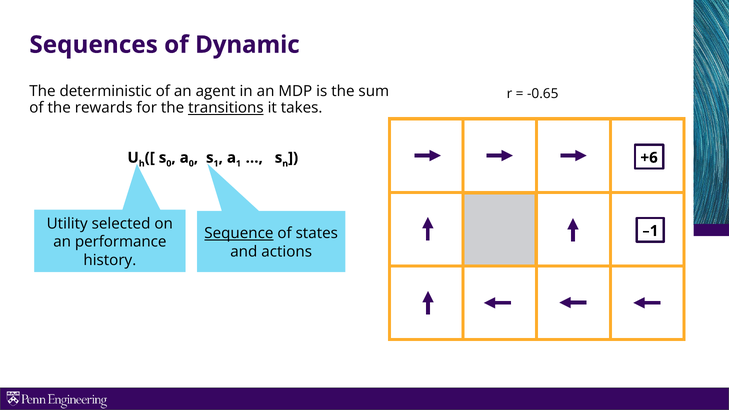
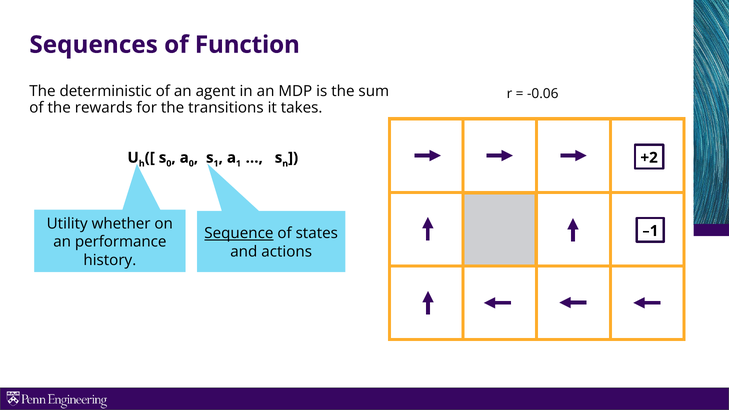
Dynamic: Dynamic -> Function (247, 45)
-0.65: -0.65 -> -0.06 (543, 94)
transitions underline: present -> none (226, 108)
+6: +6 -> +2 (649, 158)
selected: selected -> whether (121, 224)
